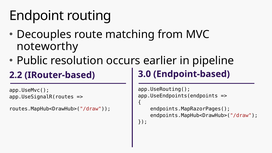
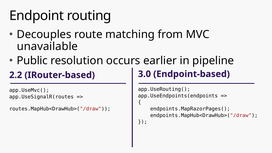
noteworthy: noteworthy -> unavailable (47, 46)
